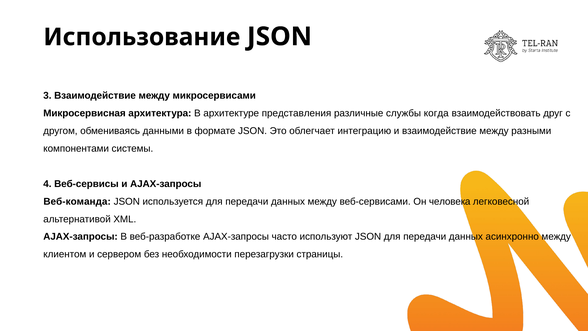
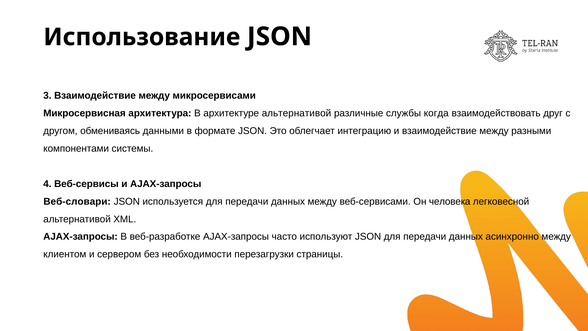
архитектуре представления: представления -> альтернативой (296, 113)
Веб-команда: Веб-команда -> Веб-словари (77, 201)
